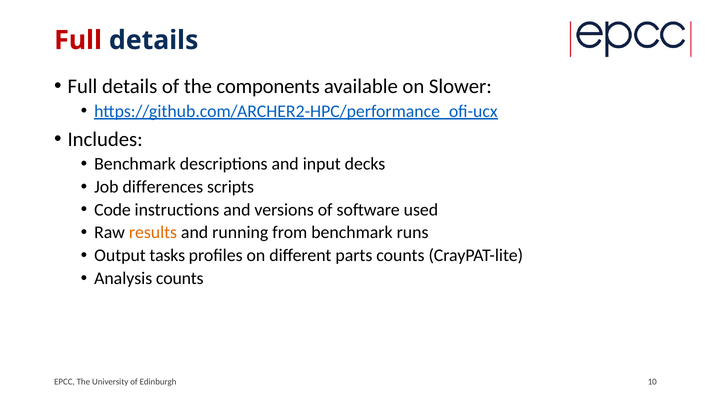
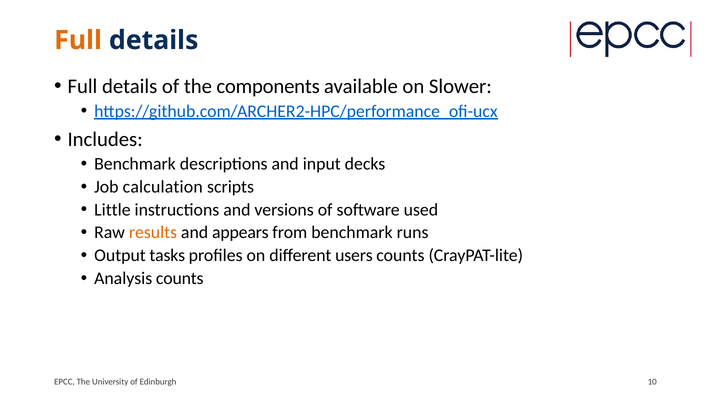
Full colour: red -> orange (78, 40)
differences: differences -> calculation (163, 187)
Code: Code -> Little (112, 210)
running: running -> appears (240, 233)
parts: parts -> users (354, 255)
